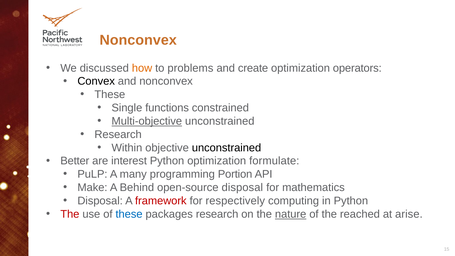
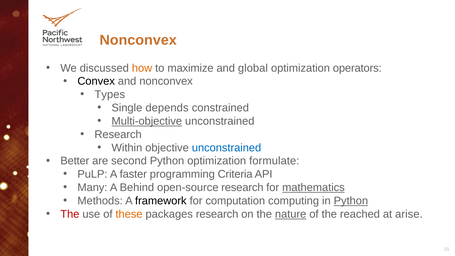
problems: problems -> maximize (190, 68)
create: create -> global (253, 68)
These: These -> Types (110, 95)
functions: functions -> depends (167, 108)
unconstrained colour: black -> blue (227, 148)
interest: interest -> second (129, 161)
many: many -> faster (133, 174)
Portion: Portion -> Criteria (235, 174)
Make: Make -> Many (92, 188)
open-source disposal: disposal -> research (242, 188)
mathematics underline: none -> present (313, 188)
Disposal: Disposal -> Methods (100, 201)
framework colour: red -> black (161, 201)
respectively: respectively -> computation (235, 201)
Python underline: none -> present (351, 201)
these colour: blue -> orange (129, 214)
